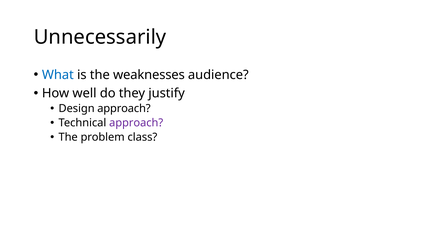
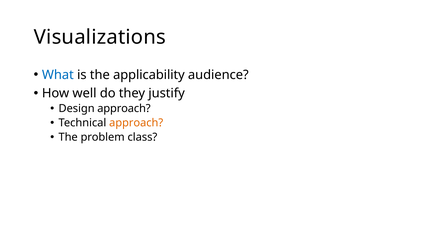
Unnecessarily: Unnecessarily -> Visualizations (100, 37)
weaknesses: weaknesses -> applicability (149, 75)
approach colour: purple -> orange (136, 123)
